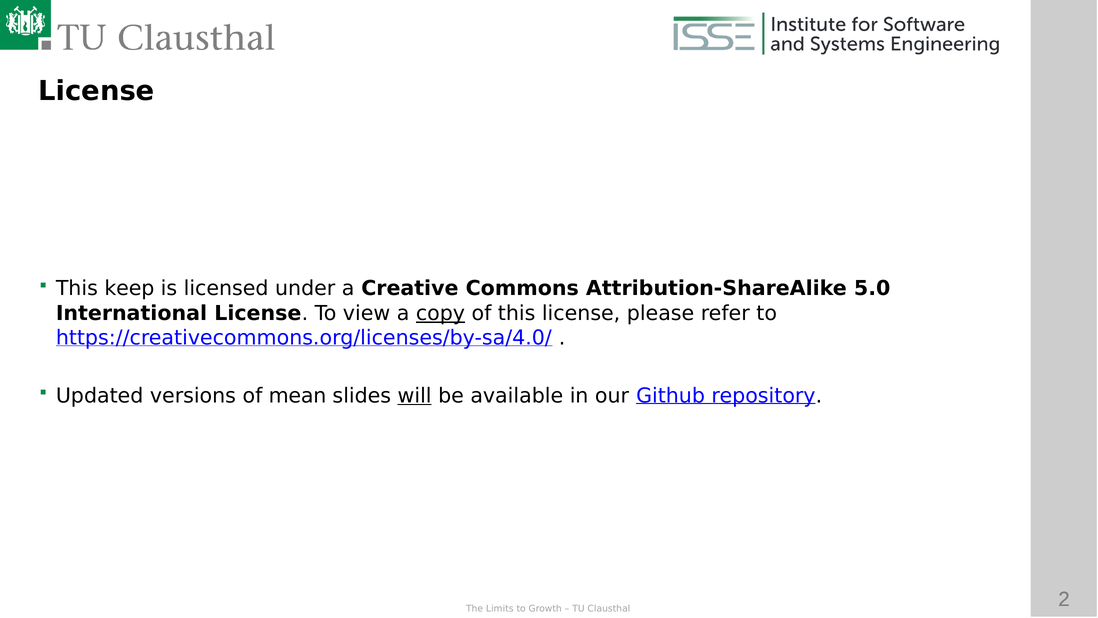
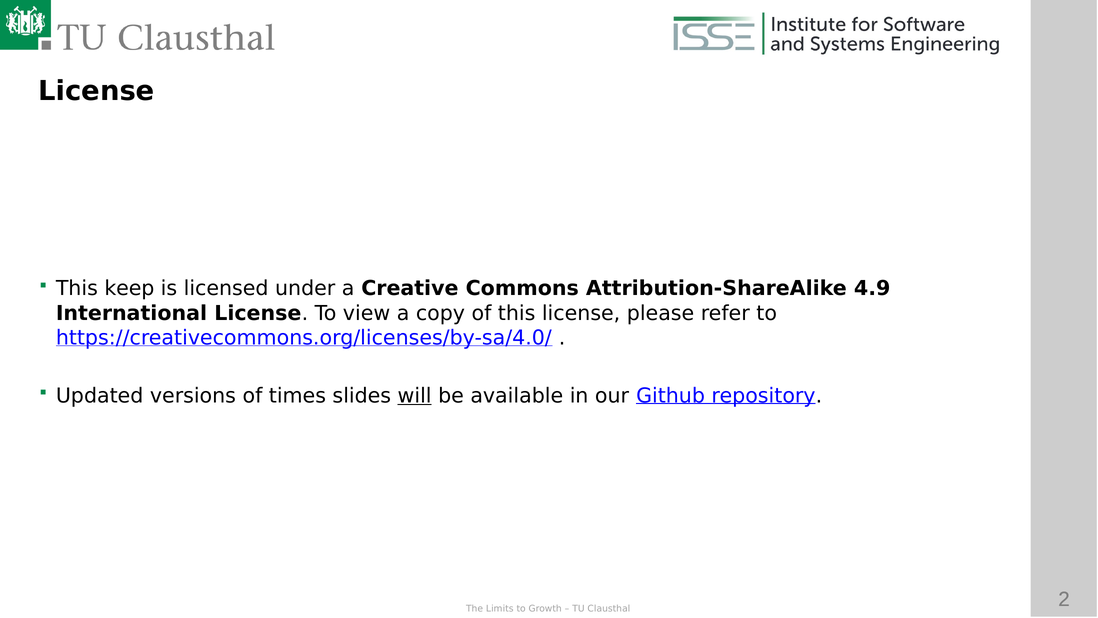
5.0: 5.0 -> 4.9 (872, 288)
copy underline: present -> none (440, 313)
mean: mean -> times (297, 396)
